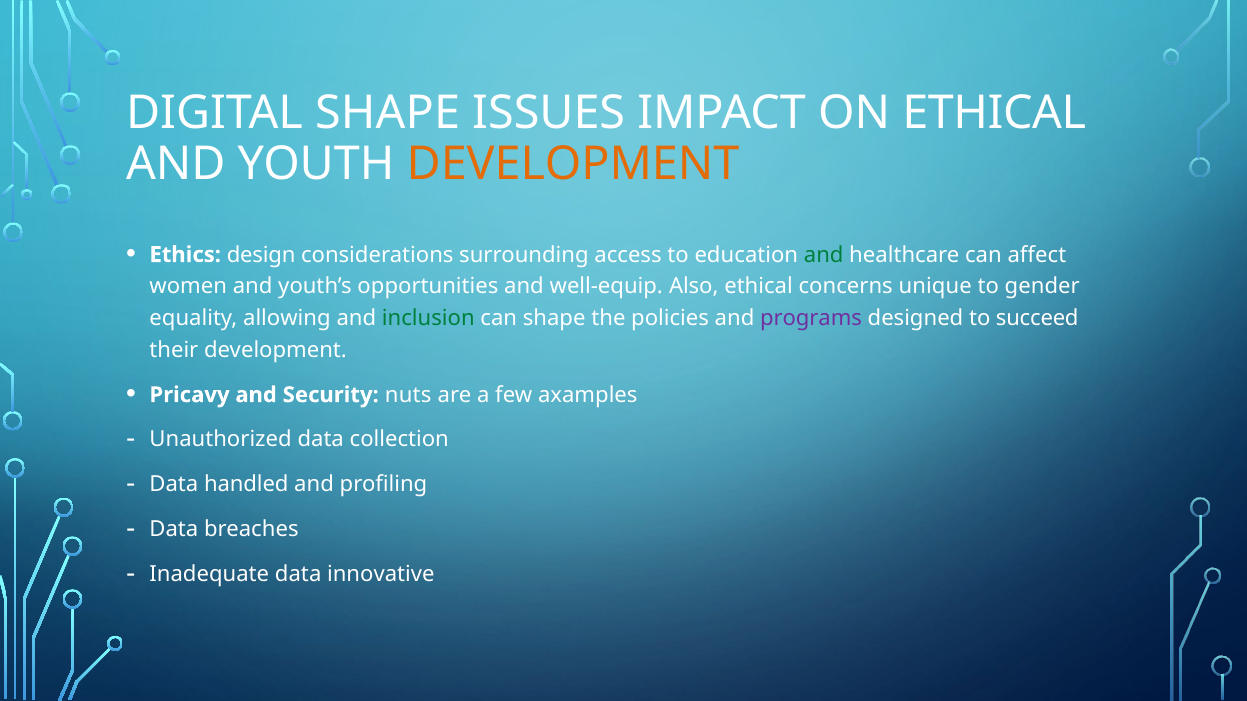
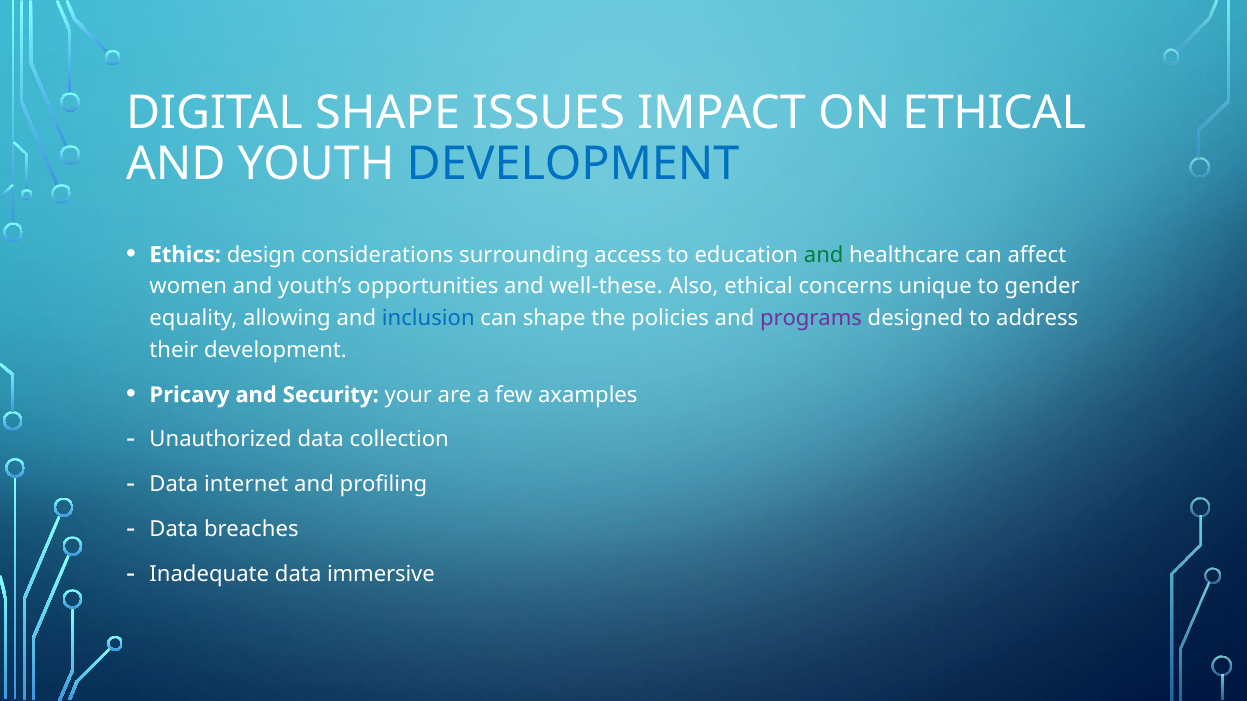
DEVELOPMENT colour: orange -> blue (573, 164)
well-equip: well-equip -> well-these (606, 287)
inclusion colour: green -> blue (428, 318)
succeed: succeed -> address (1037, 318)
nuts: nuts -> your (408, 395)
handled: handled -> internet (246, 485)
innovative: innovative -> immersive (381, 574)
